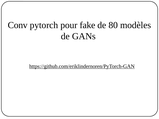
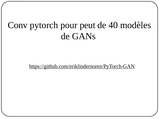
fake: fake -> peut (87, 25)
80: 80 -> 40 (113, 25)
